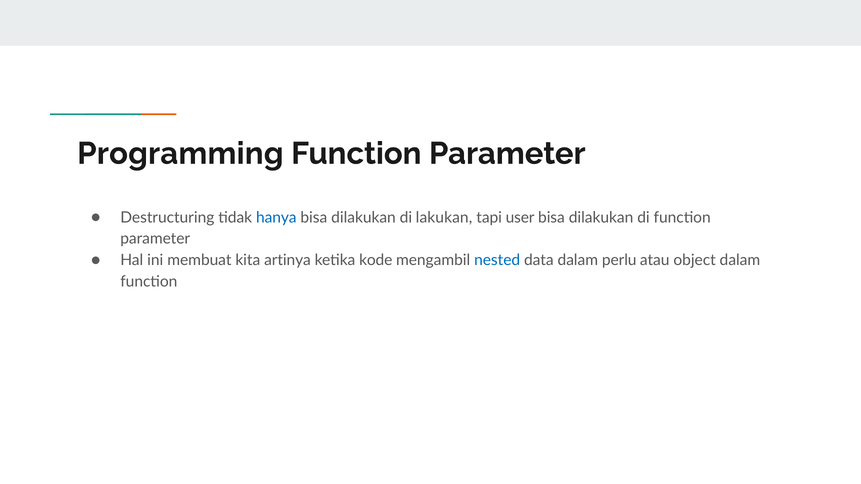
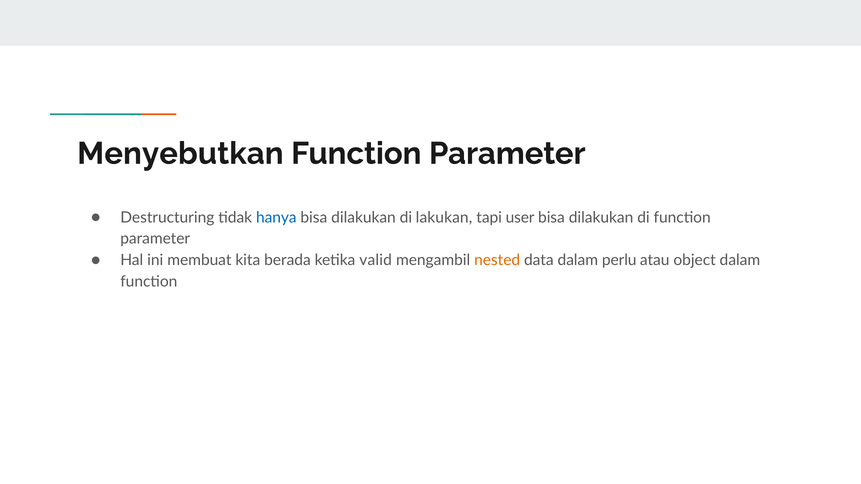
Programming: Programming -> Menyebutkan (180, 154)
artinya: artinya -> berada (287, 260)
kode: kode -> valid (376, 260)
nested colour: blue -> orange (497, 260)
